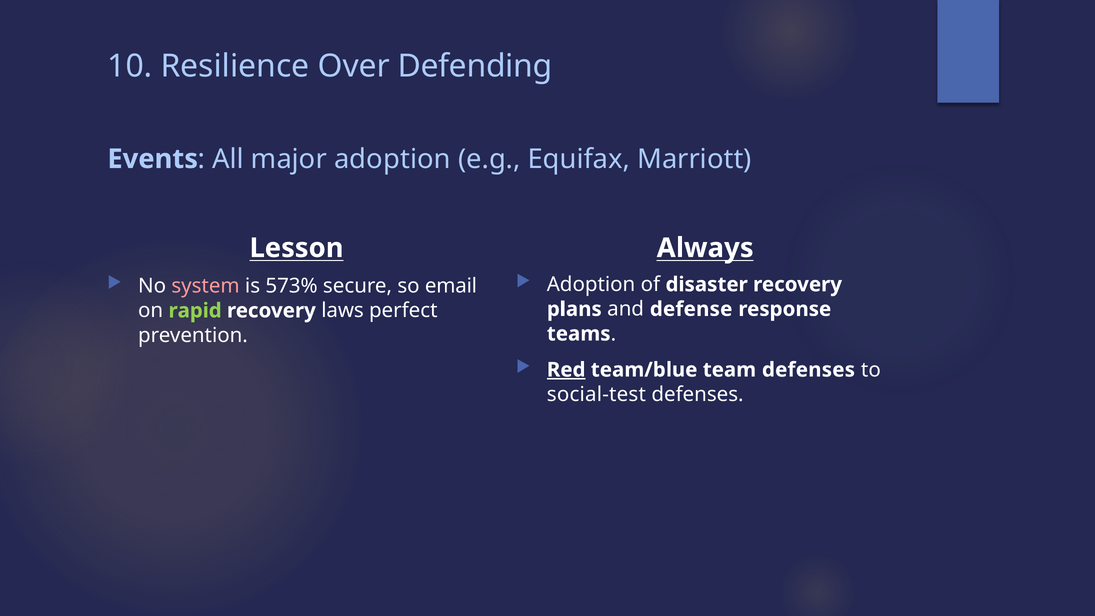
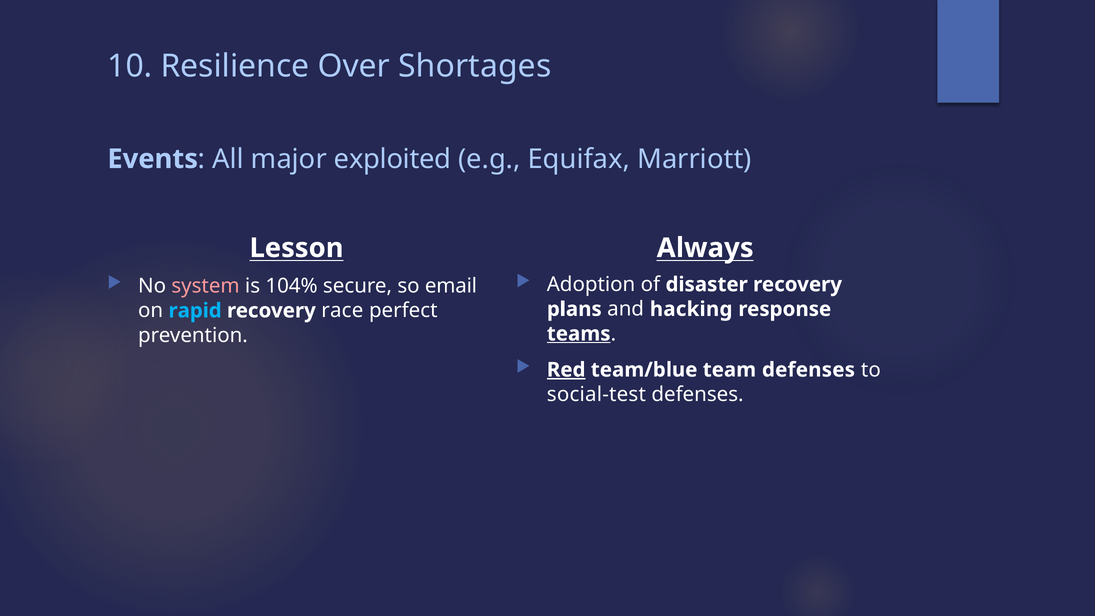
Defending: Defending -> Shortages (475, 66)
major adoption: adoption -> exploited (393, 159)
573%: 573% -> 104% (292, 286)
rapid colour: light green -> light blue (195, 311)
laws: laws -> race (342, 311)
defense: defense -> hacking (691, 309)
teams underline: none -> present (579, 334)
